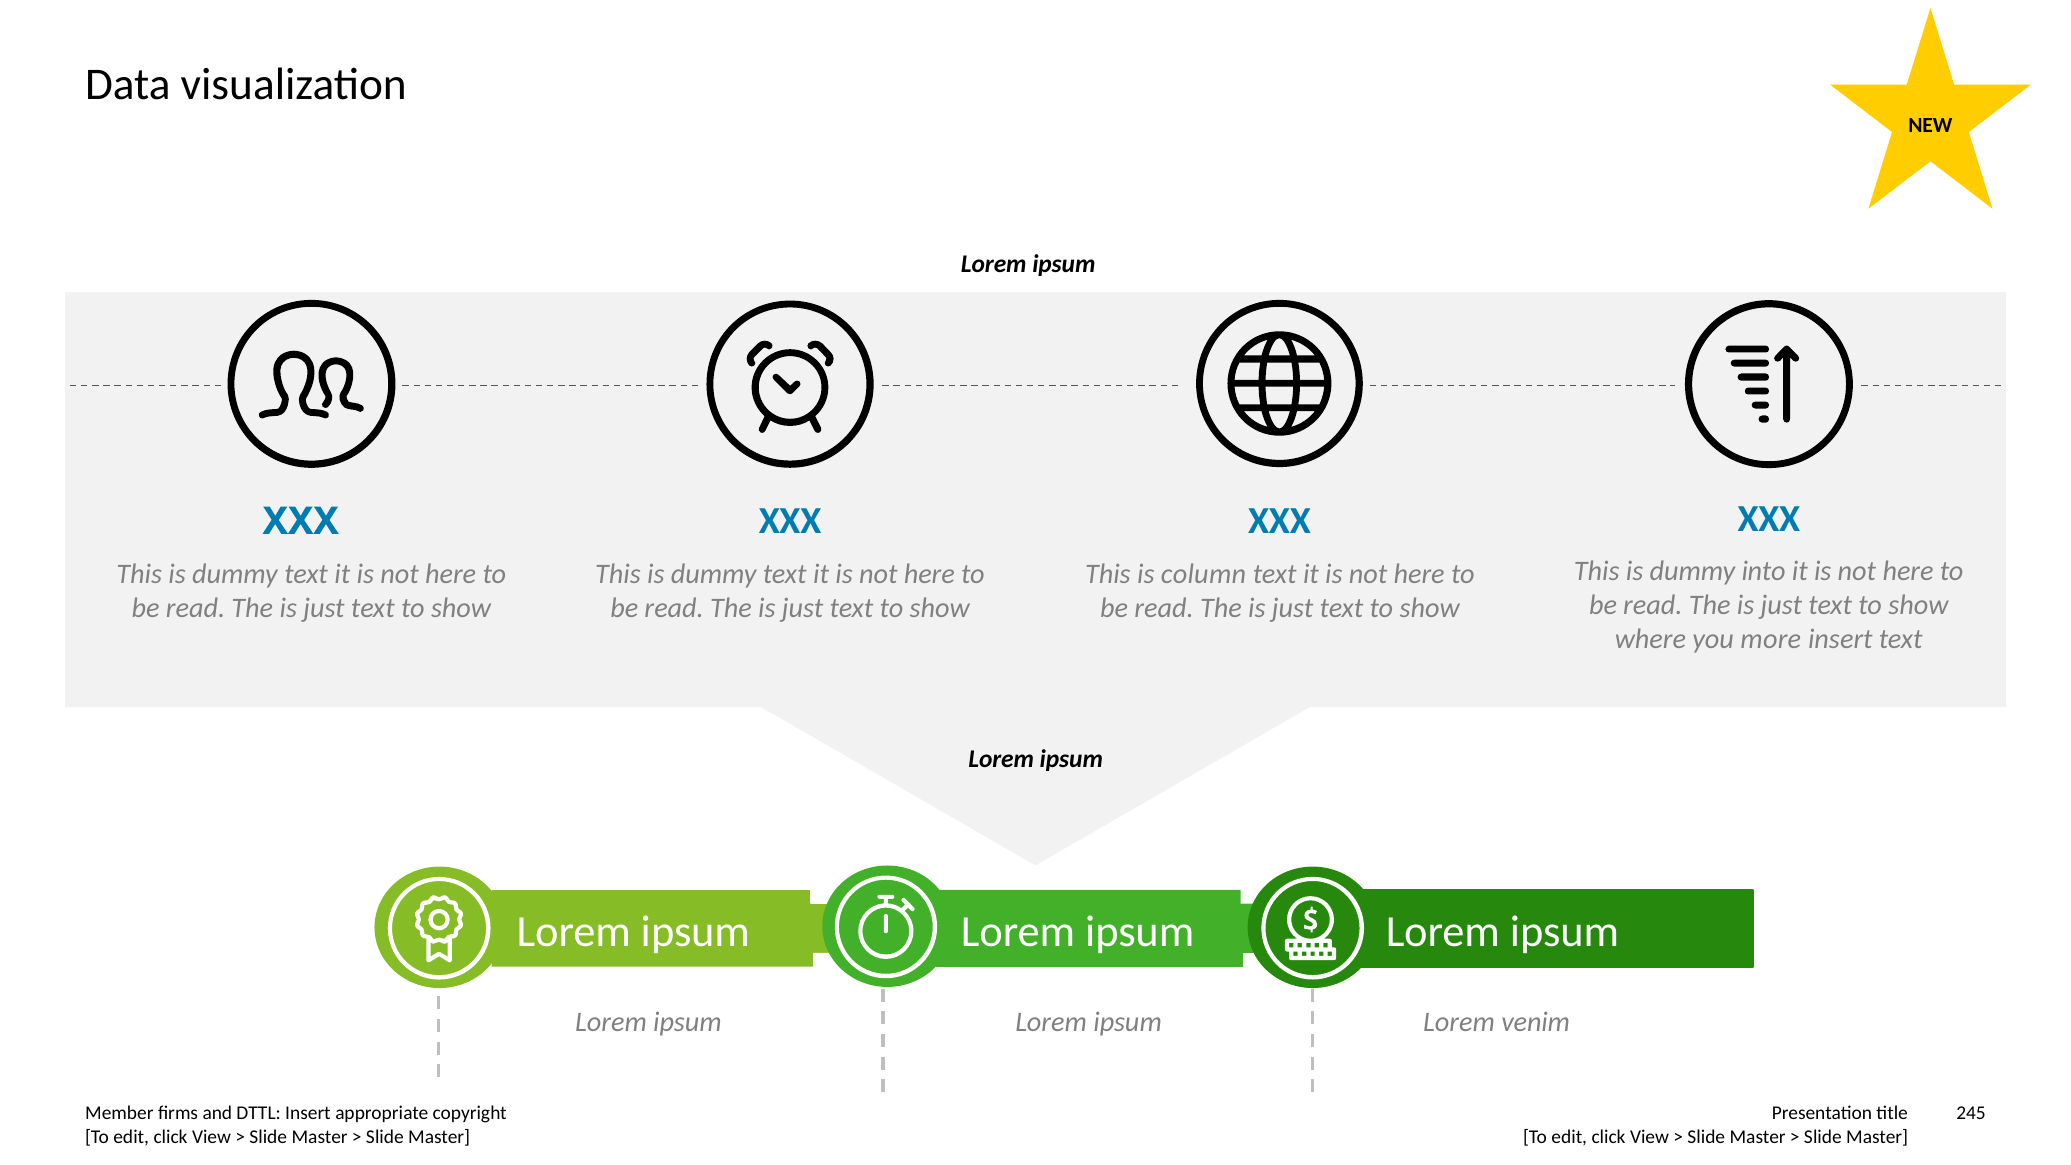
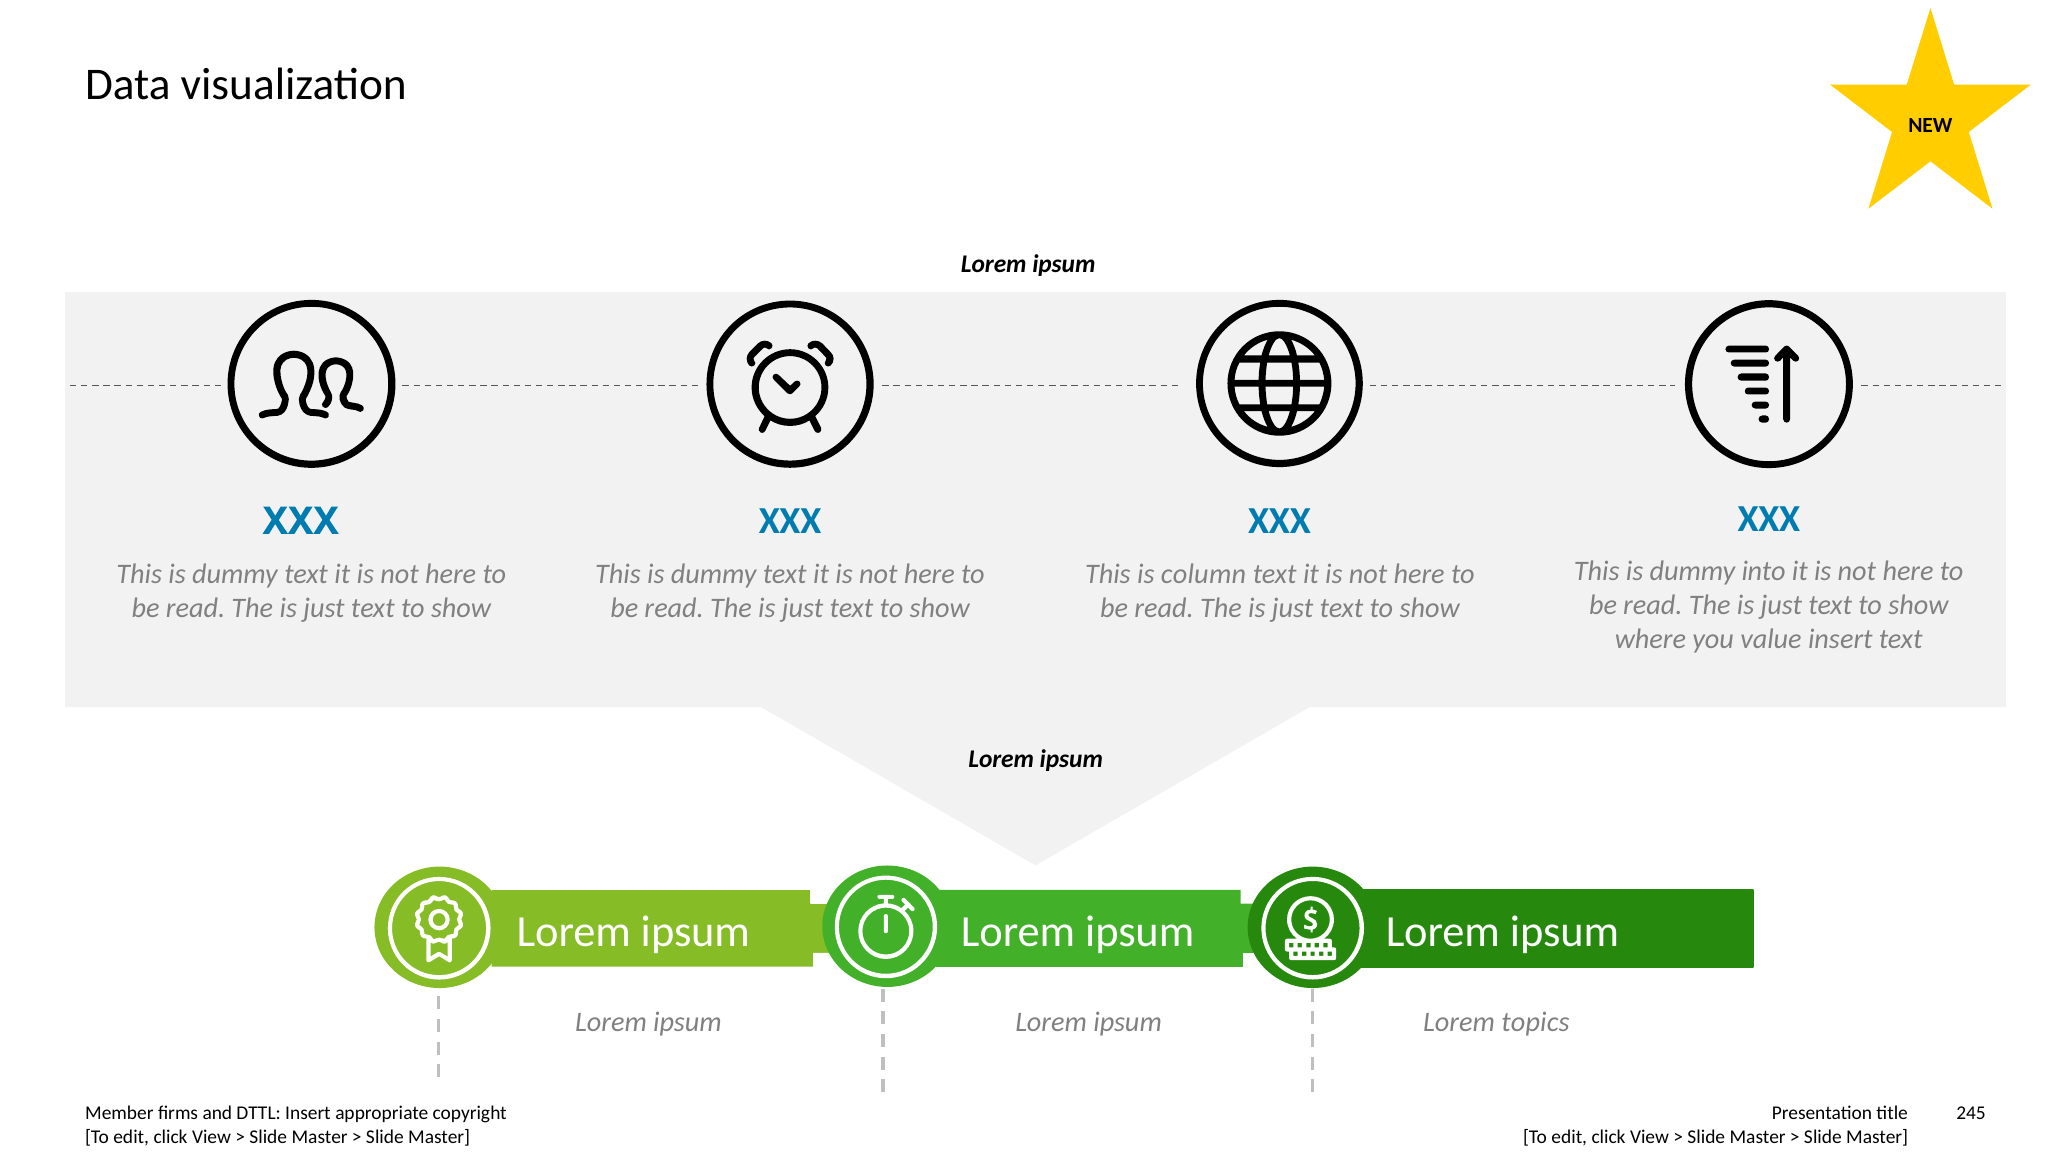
more: more -> value (1771, 639)
venim: venim -> topics (1535, 1022)
